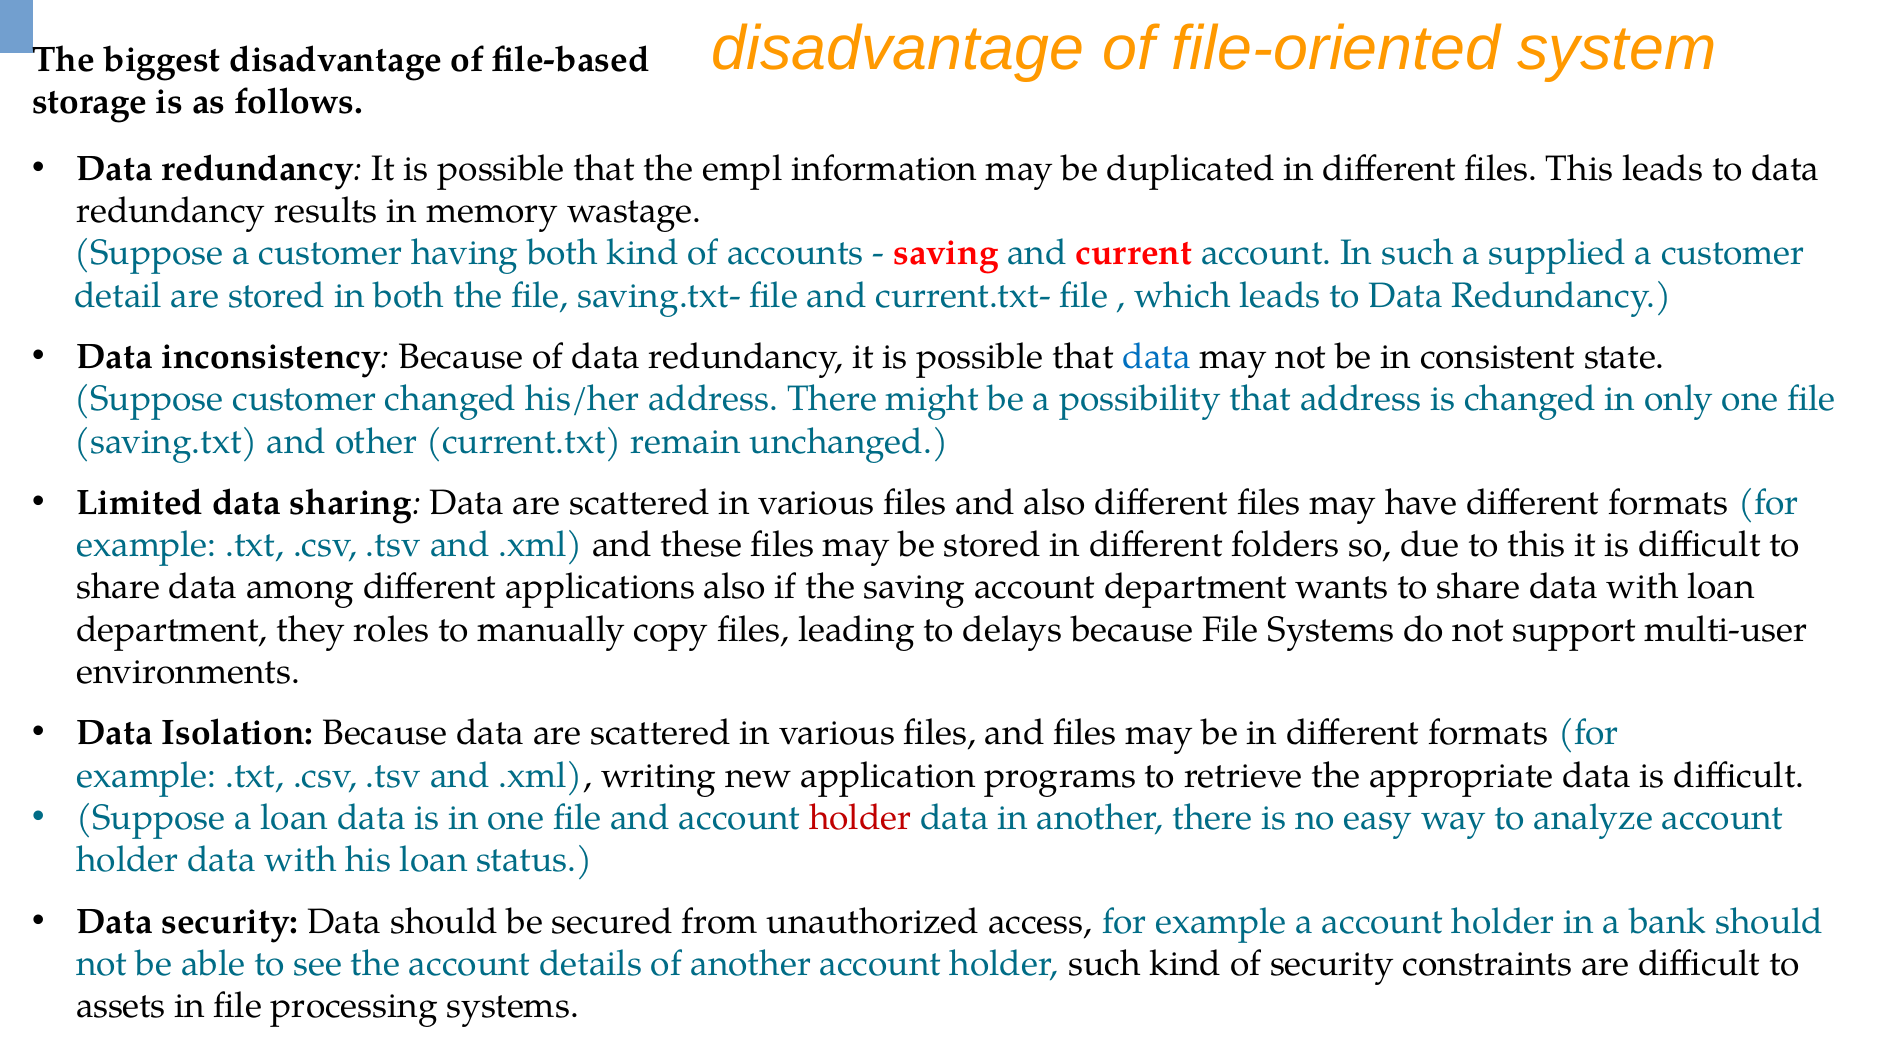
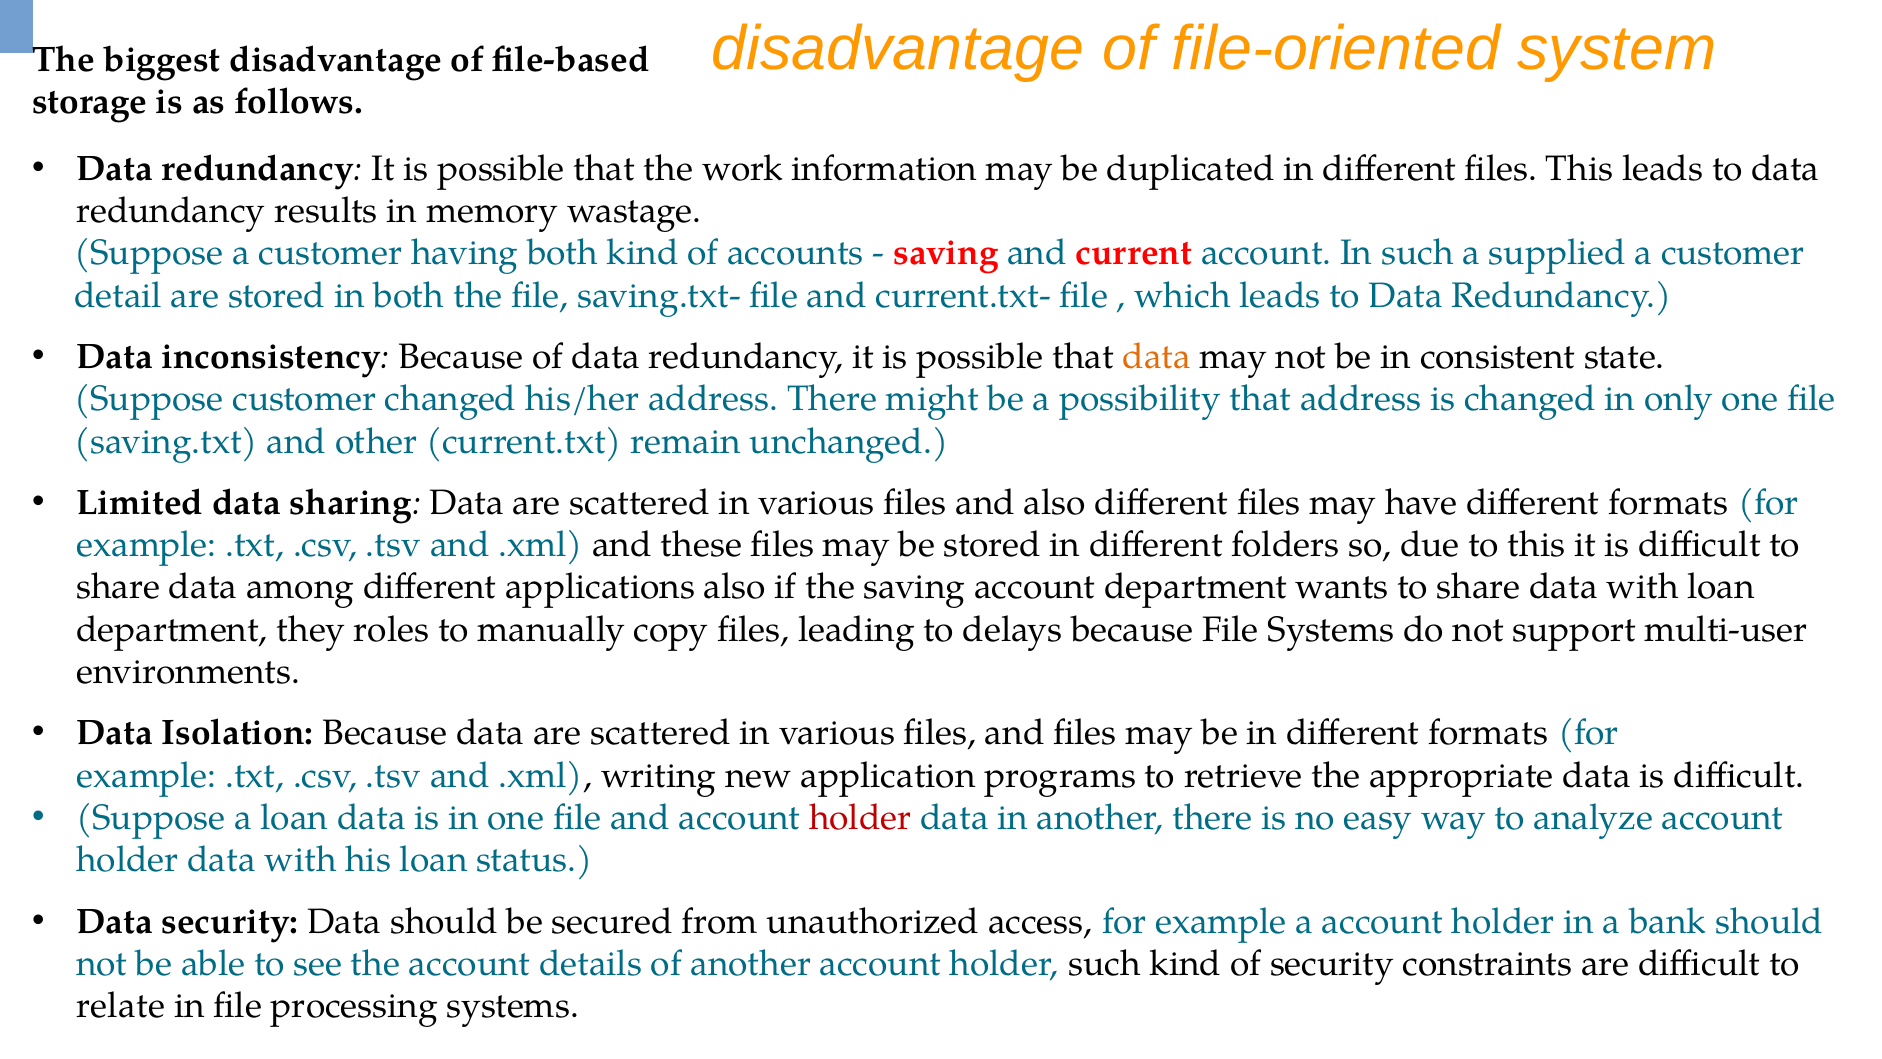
empl: empl -> work (743, 168)
data colour: blue -> orange (1157, 357)
assets: assets -> relate (121, 1006)
